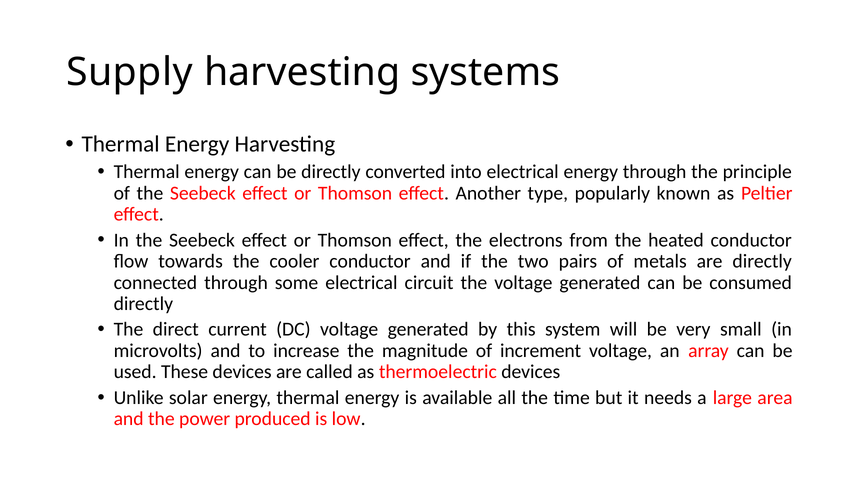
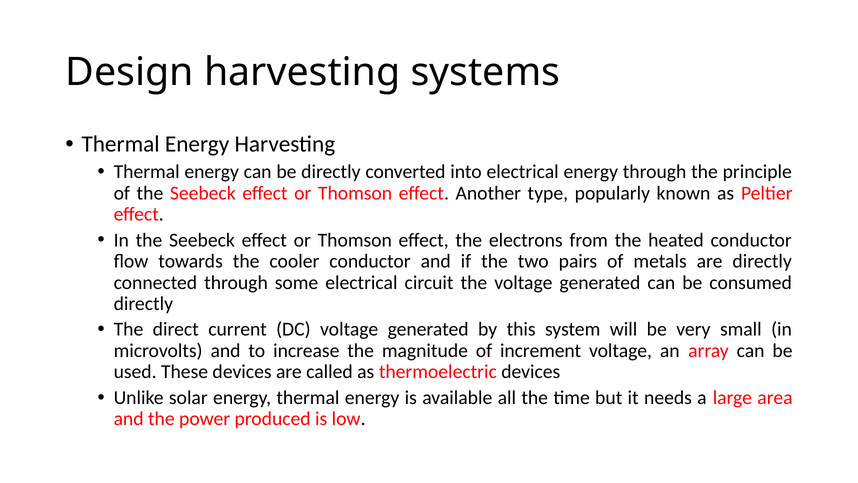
Supply: Supply -> Design (130, 72)
